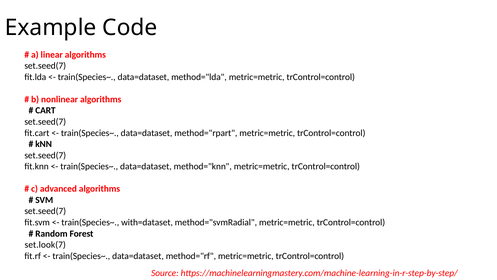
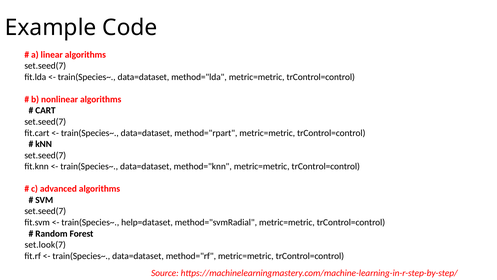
with=dataset: with=dataset -> help=dataset (147, 222)
